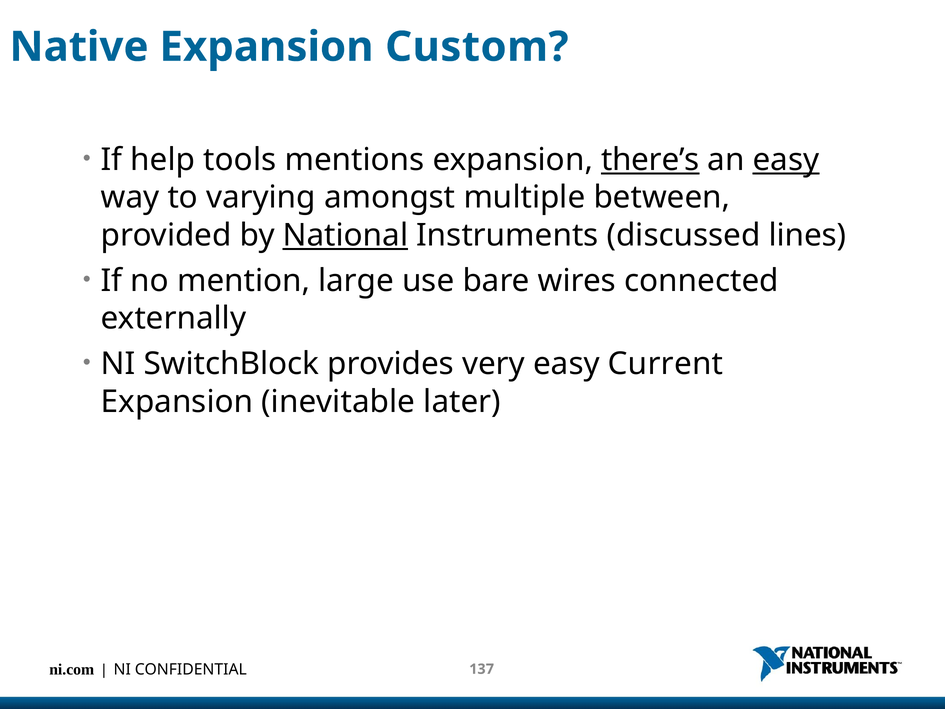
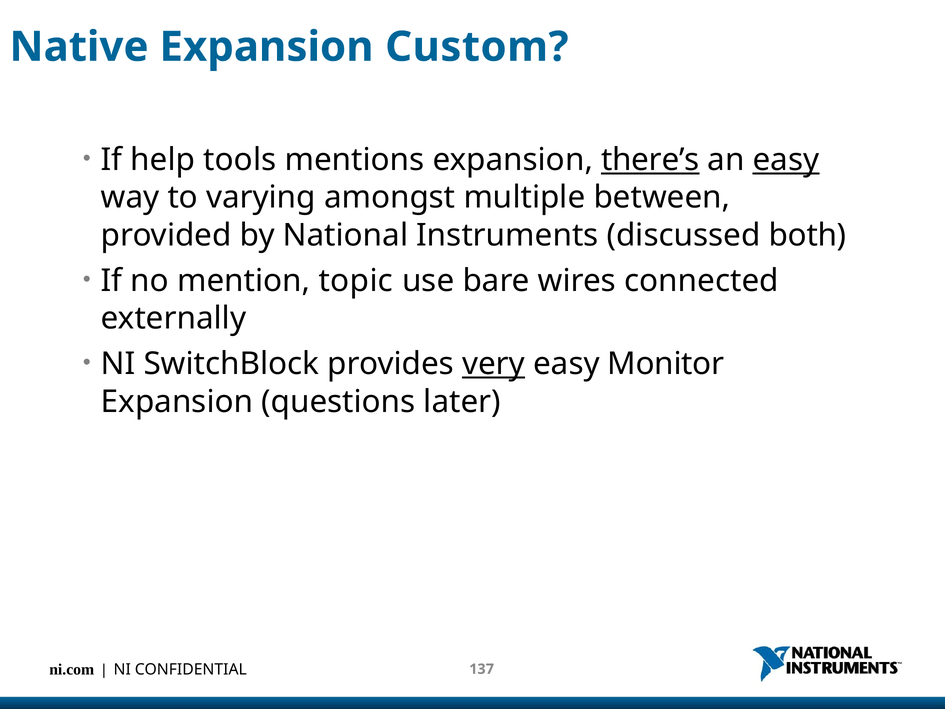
National underline: present -> none (345, 235)
lines: lines -> both (808, 235)
large: large -> topic (356, 281)
very underline: none -> present (494, 364)
Current: Current -> Monitor (666, 364)
inevitable: inevitable -> questions (338, 402)
